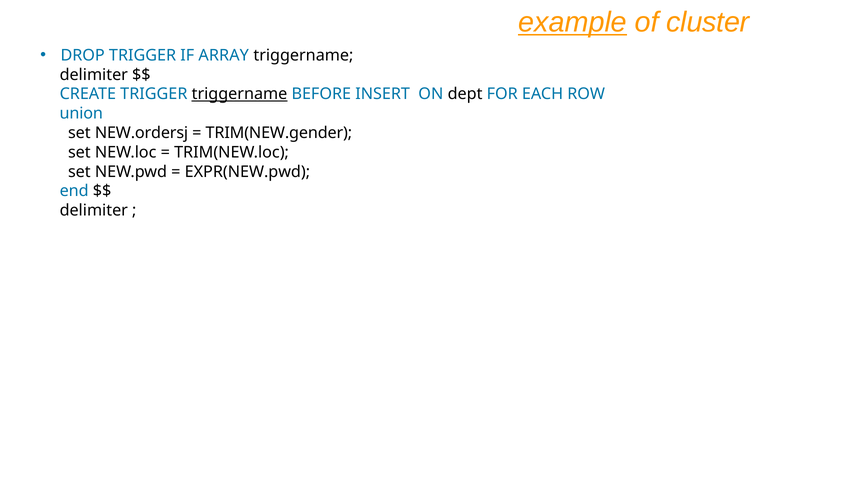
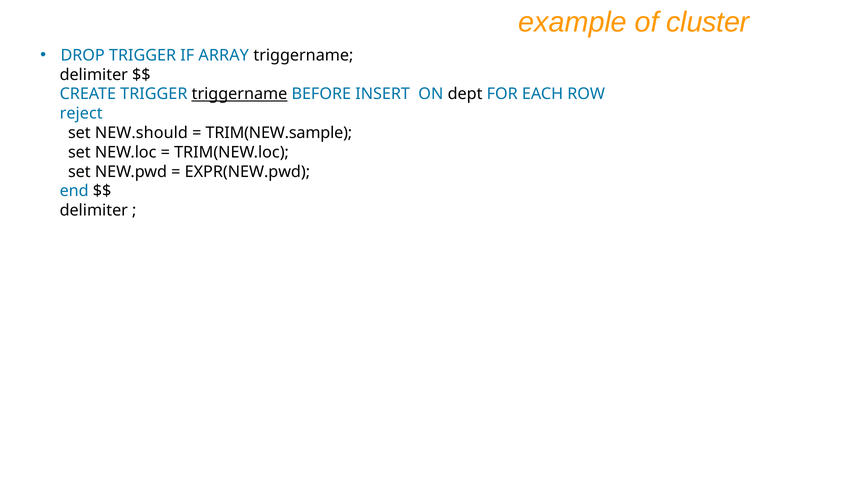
example underline: present -> none (573, 22)
union: union -> reject (81, 114)
NEW.ordersj: NEW.ordersj -> NEW.should (141, 133)
TRIM(NEW.gender: TRIM(NEW.gender -> TRIM(NEW.sample (279, 133)
